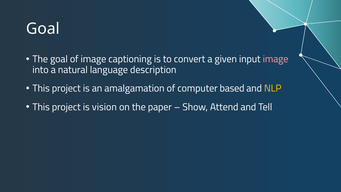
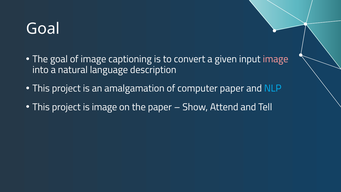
computer based: based -> paper (232, 88)
NLP colour: yellow -> light blue (273, 88)
is vision: vision -> image (104, 107)
